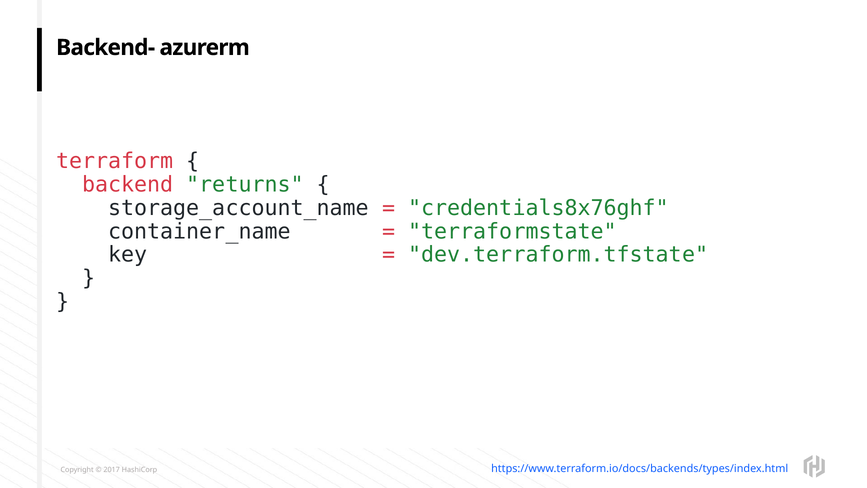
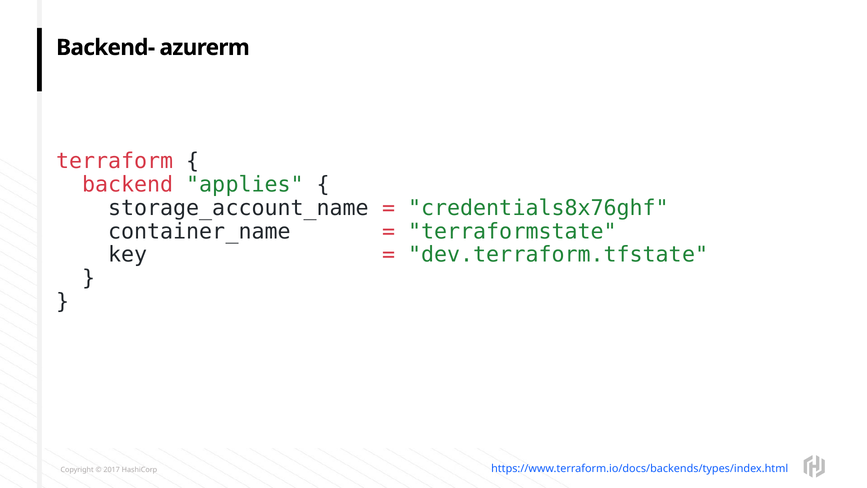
returns: returns -> applies (245, 184)
